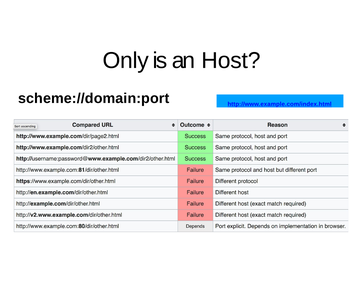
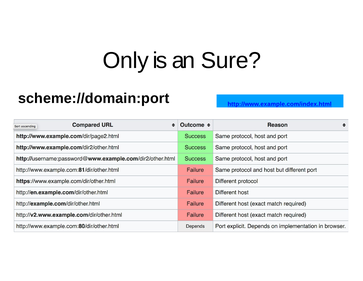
Host: Host -> Sure (231, 61)
